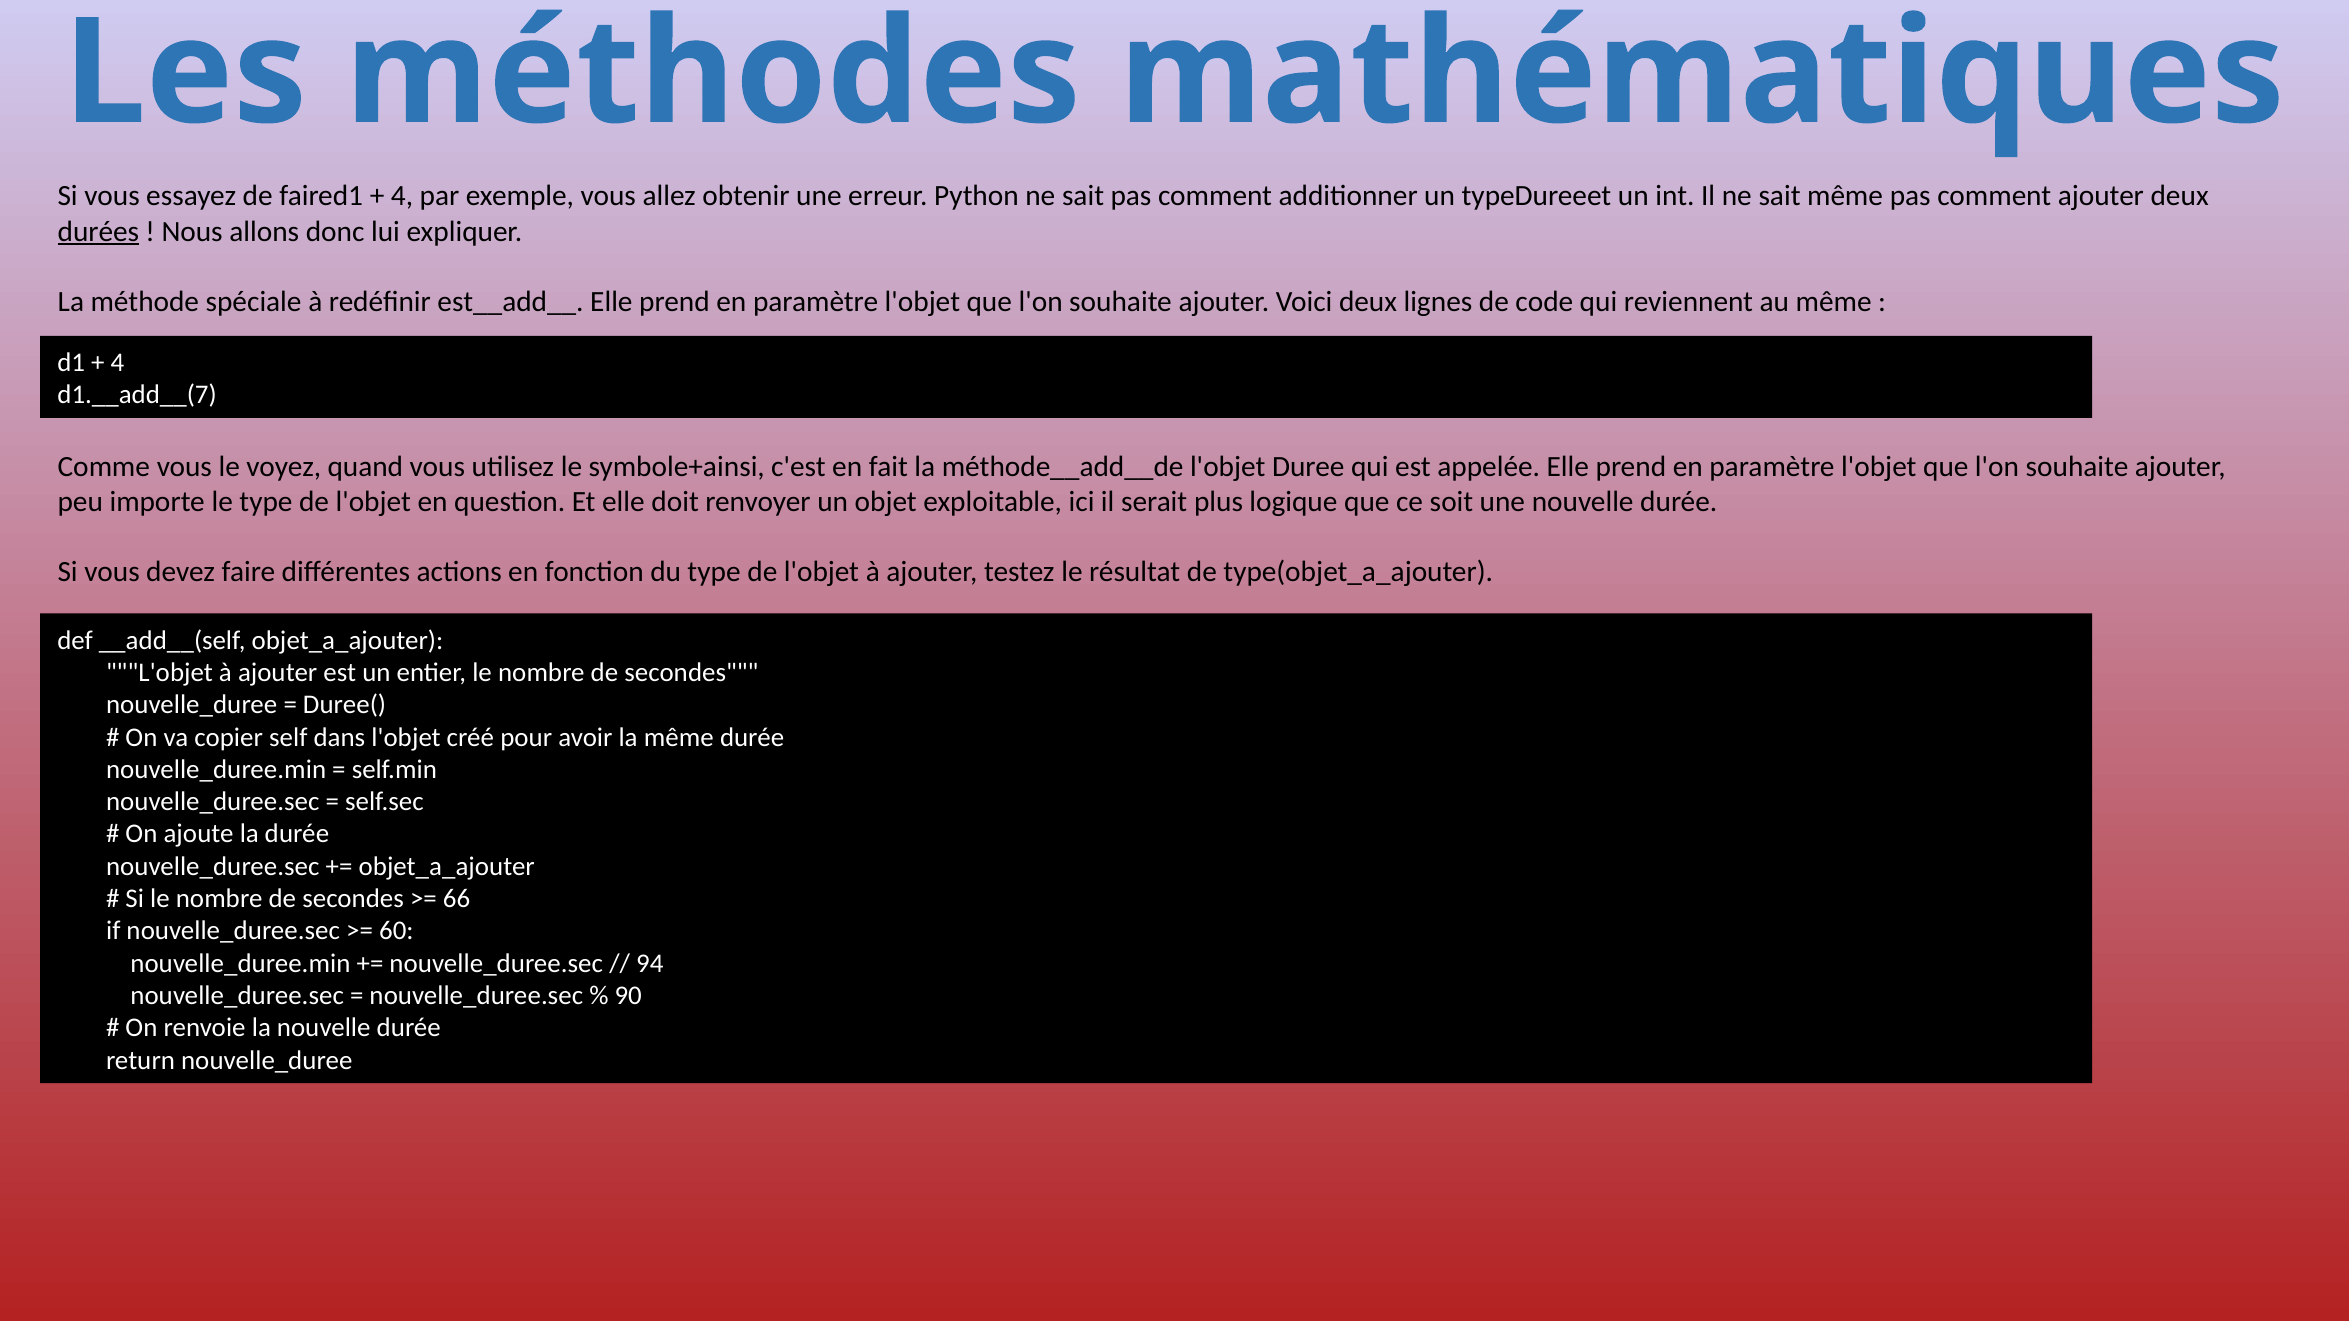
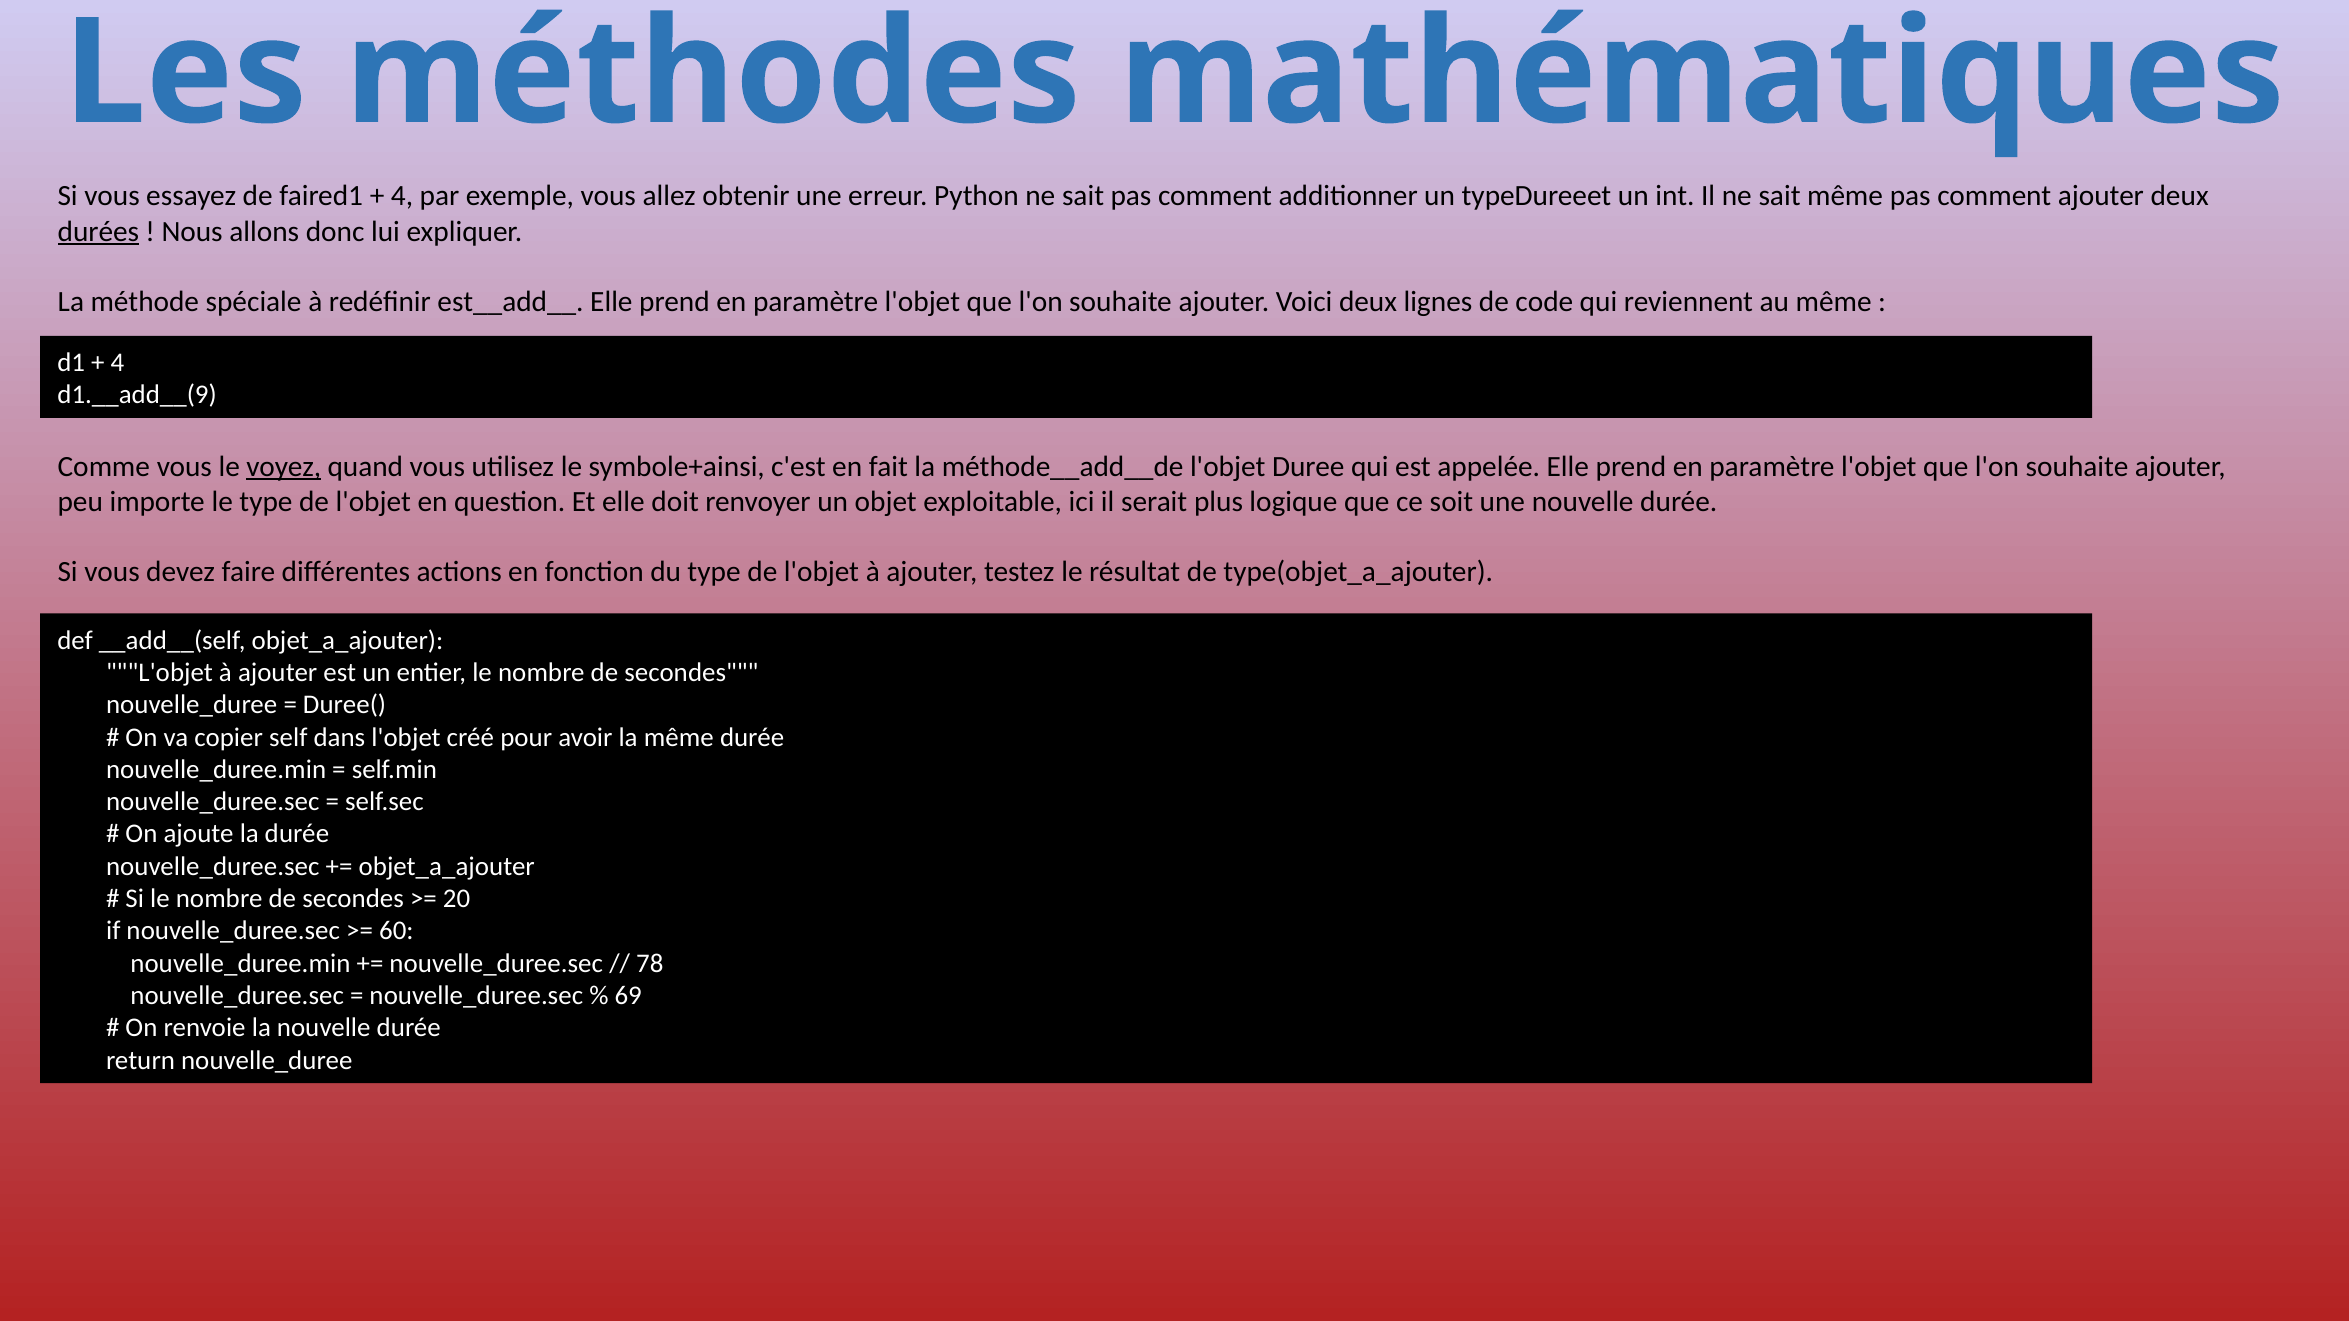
d1.__add__(7: d1.__add__(7 -> d1.__add__(9 (137, 395)
voyez underline: none -> present (284, 467)
66: 66 -> 20 (457, 899)
94: 94 -> 78 (650, 964)
90: 90 -> 69 (628, 996)
